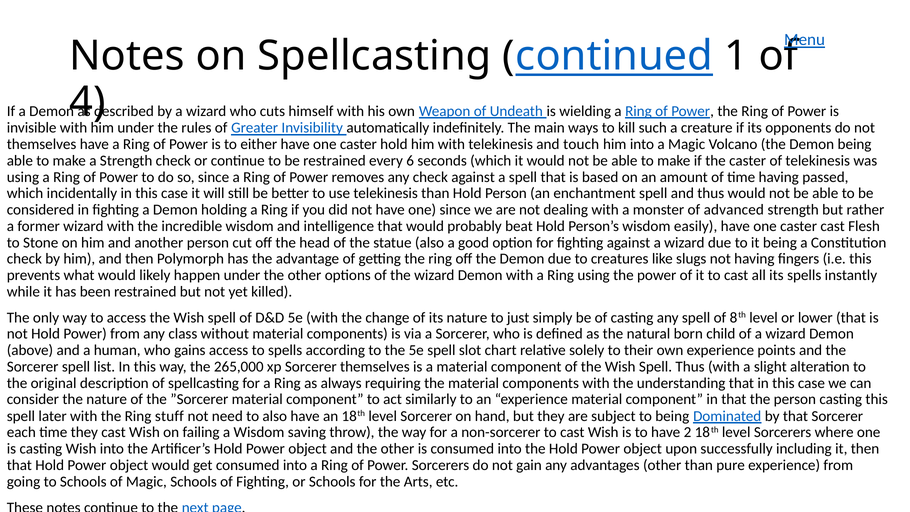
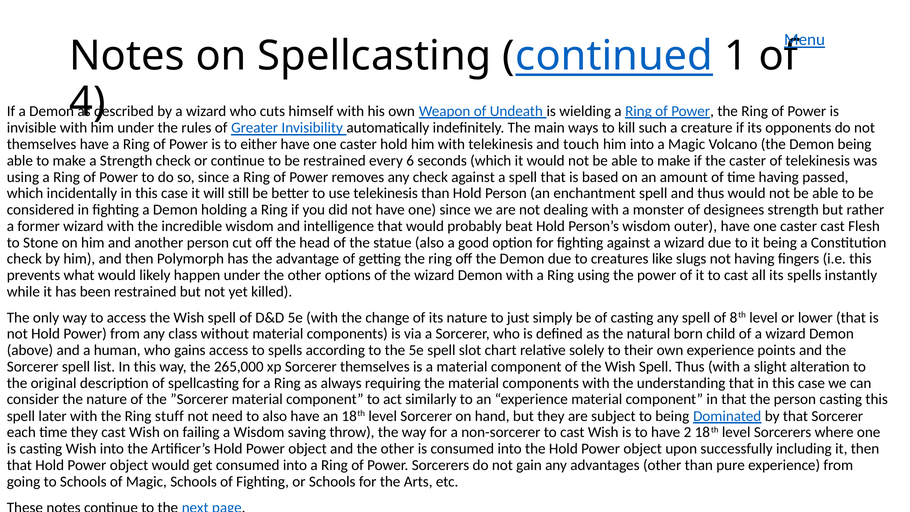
advanced: advanced -> designees (734, 210)
easily: easily -> outer (696, 226)
